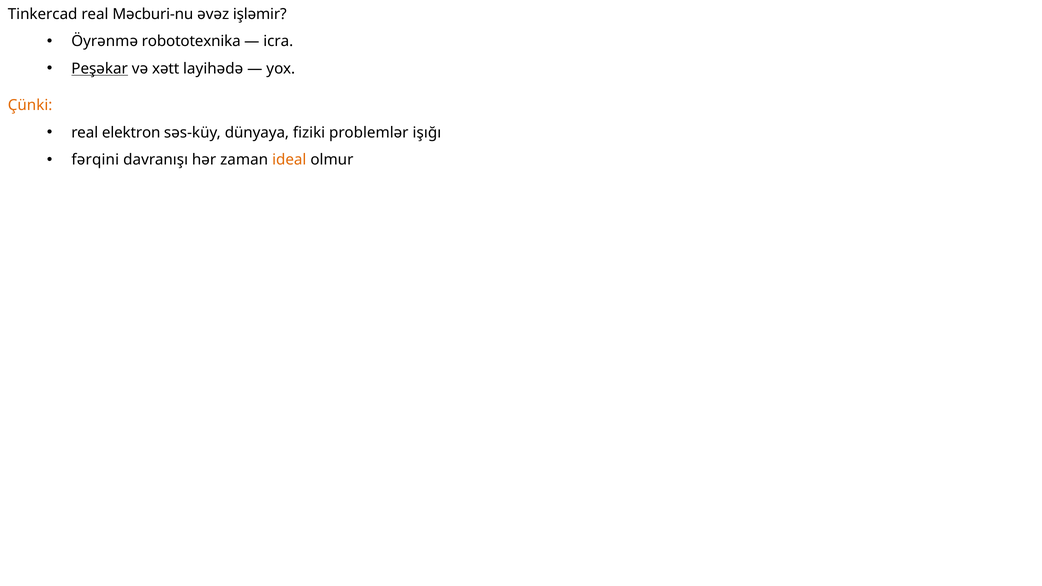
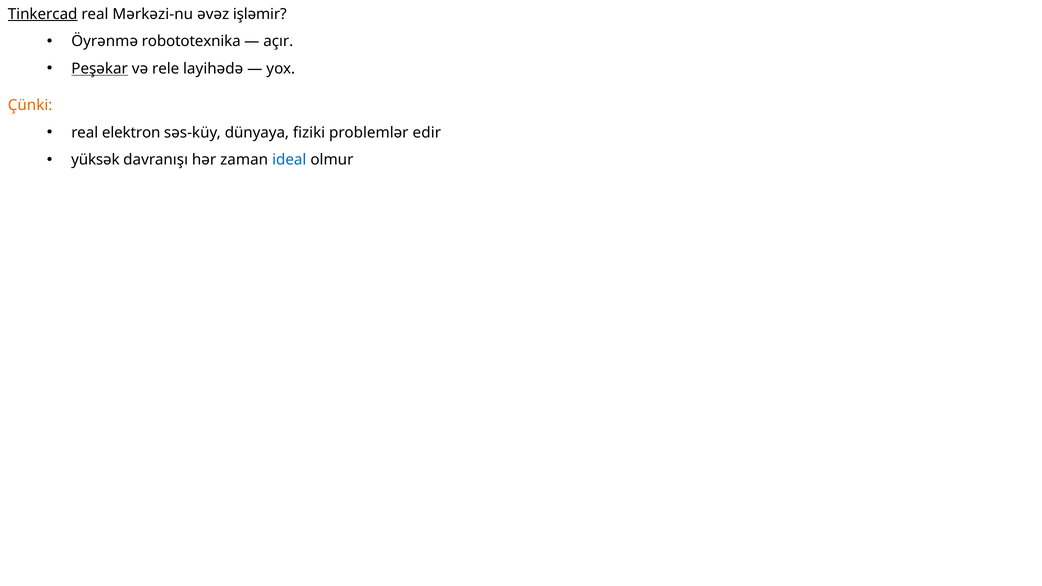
Tinkercad underline: none -> present (43, 14)
Məcburi-nu: Məcburi-nu -> Mərkəzi-nu (153, 14)
icra: icra -> açır (278, 41)
xətt: xətt -> rele (166, 69)
işığı: işığı -> edir (427, 133)
fərqini: fərqini -> yüksək (95, 160)
ideal colour: orange -> blue (289, 160)
